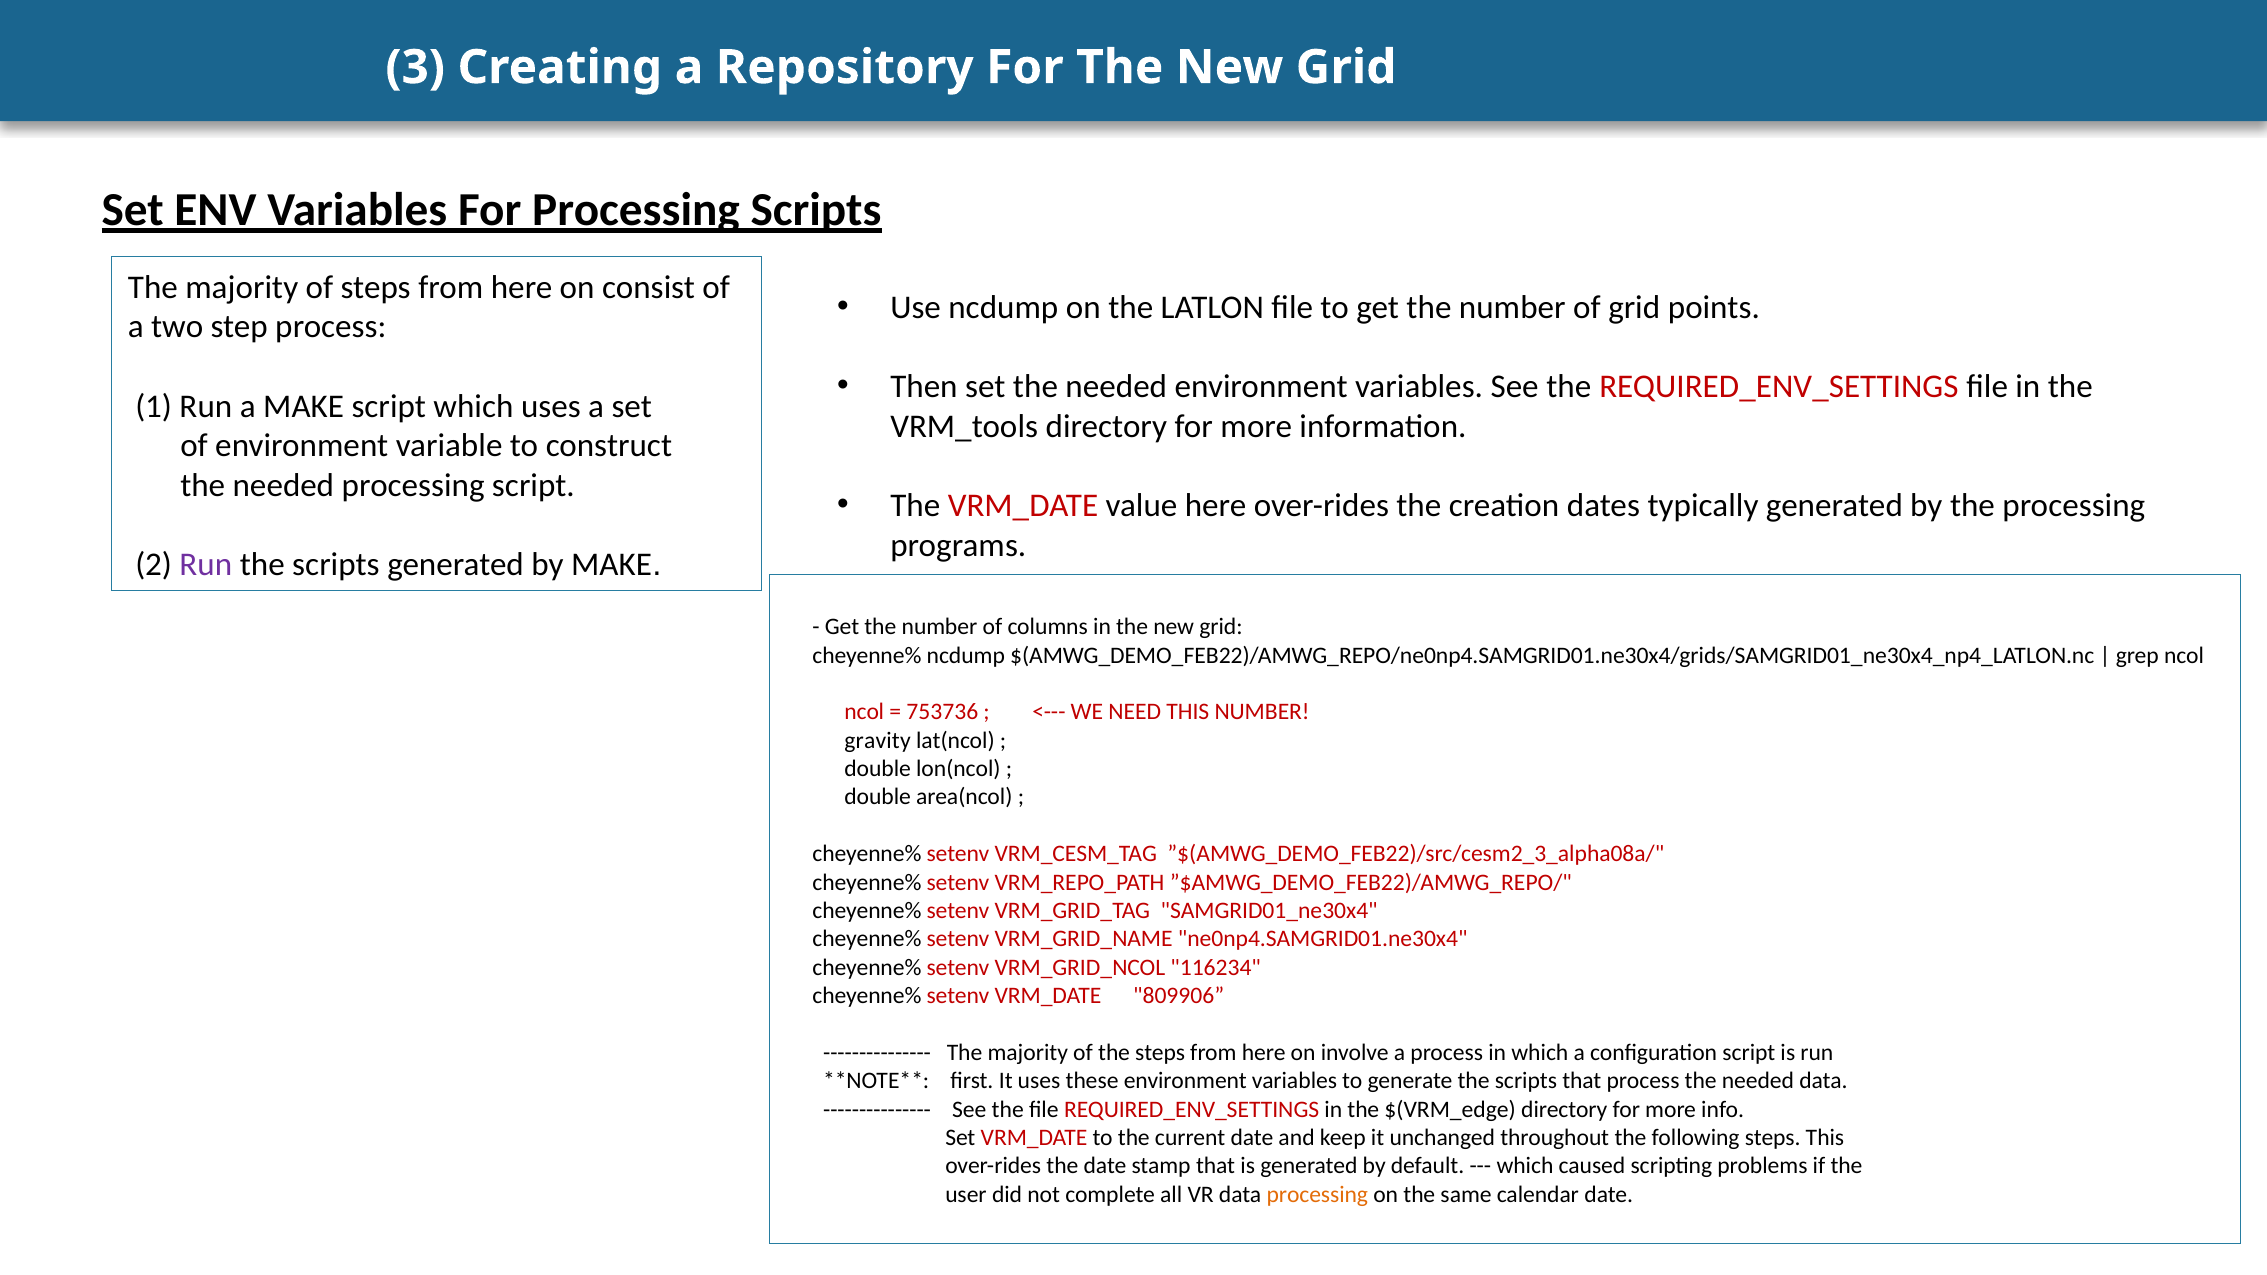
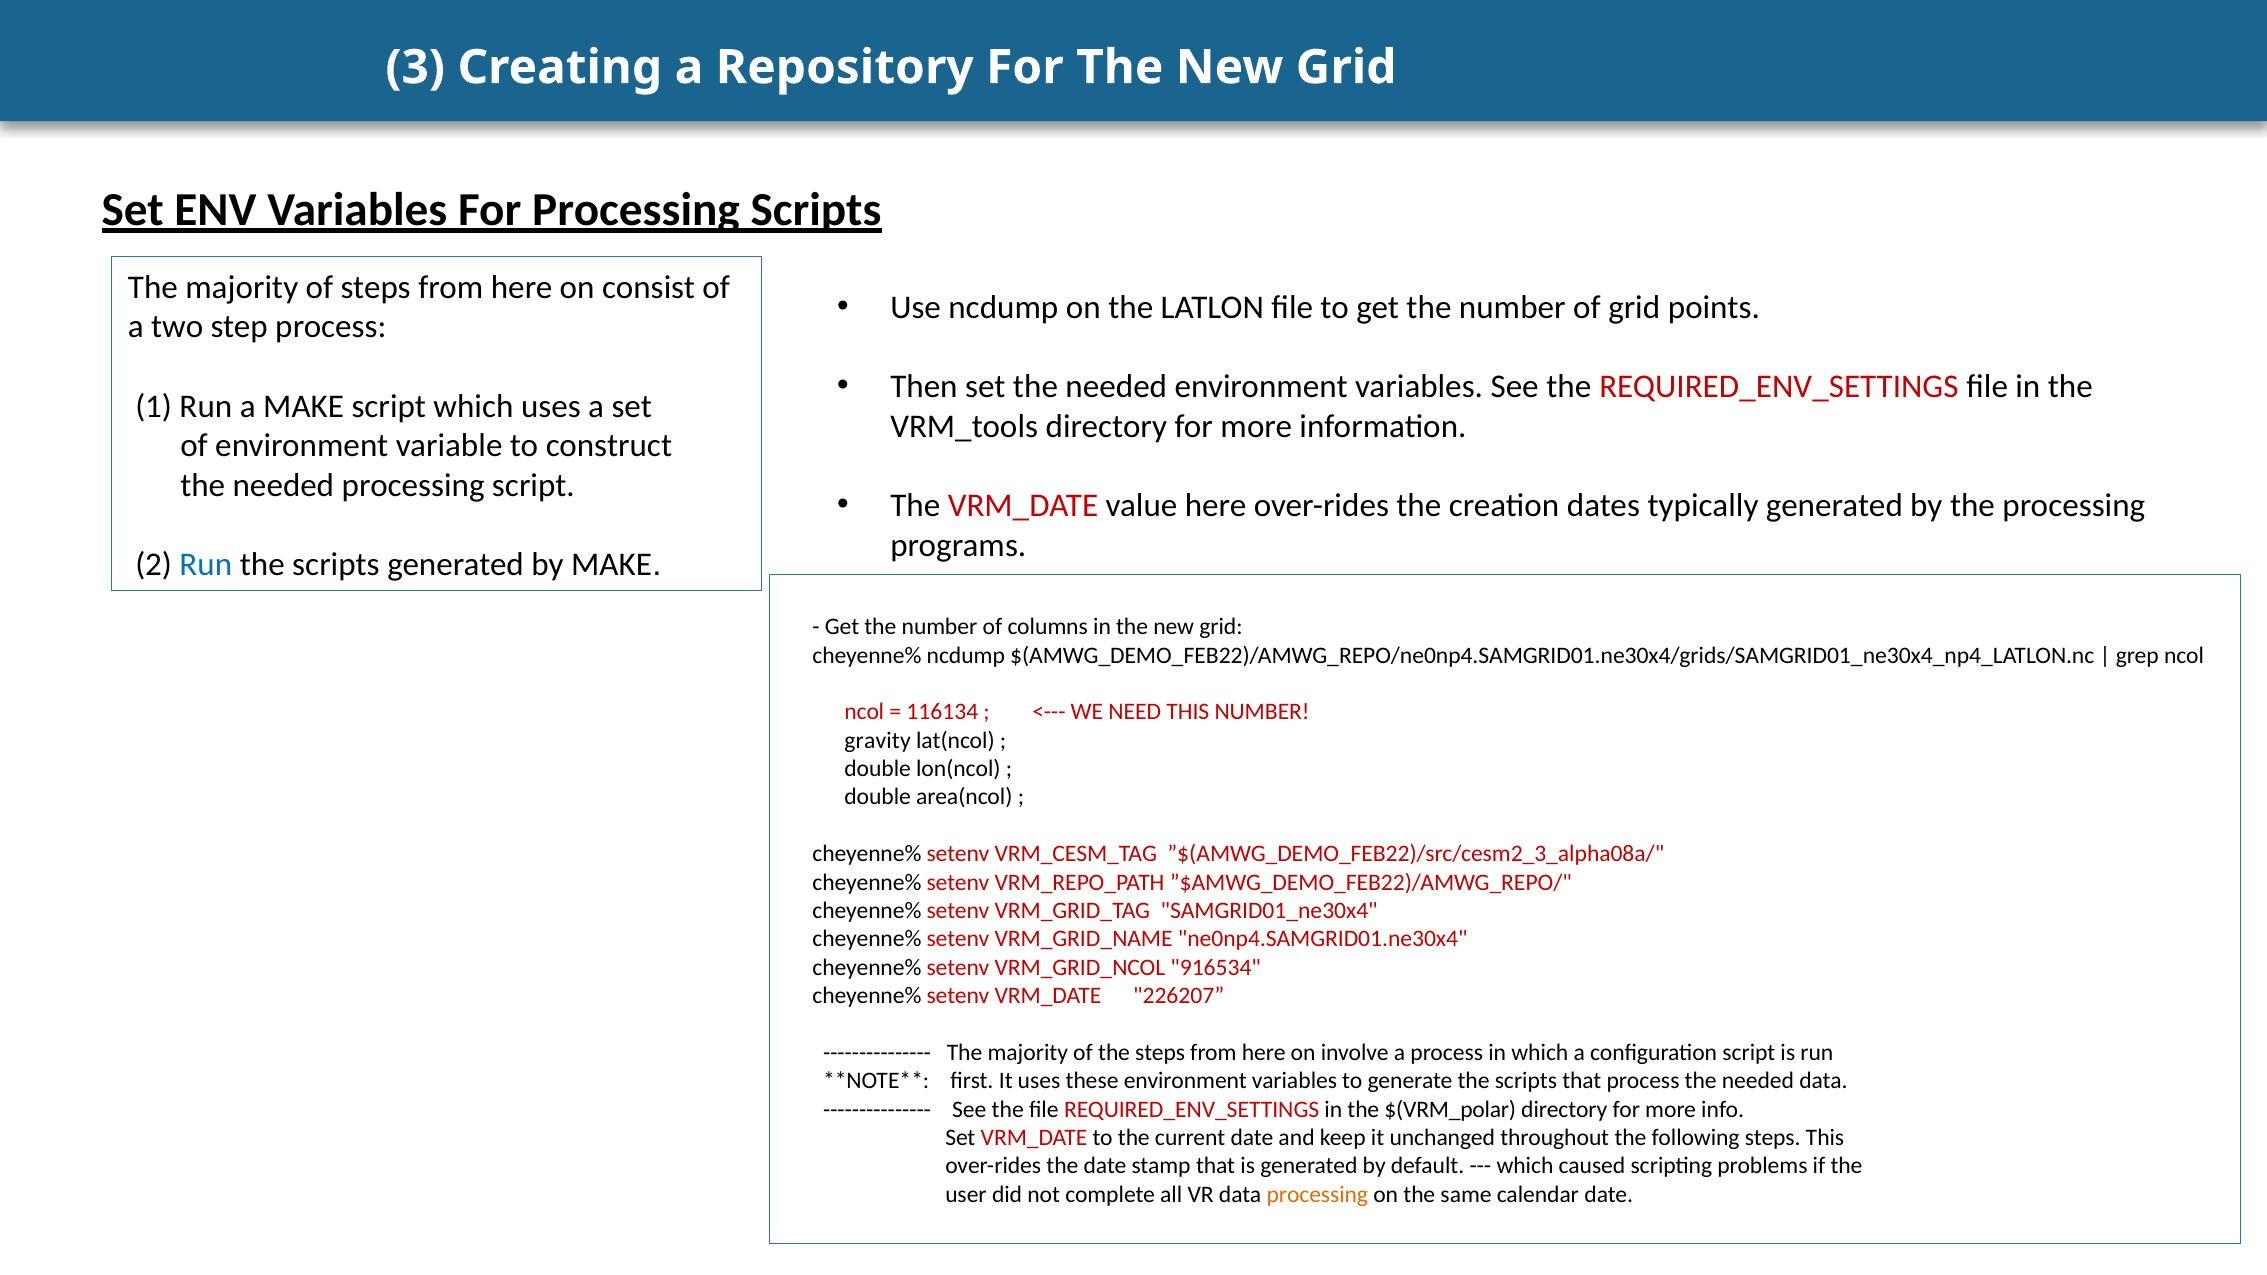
Run colour: purple -> blue (206, 565)
753736: 753736 -> 116134 (942, 712)
116234: 116234 -> 916534 (1216, 967)
809906: 809906 -> 226207 (1179, 996)
$(VRM_edge: $(VRM_edge -> $(VRM_polar (1450, 1109)
